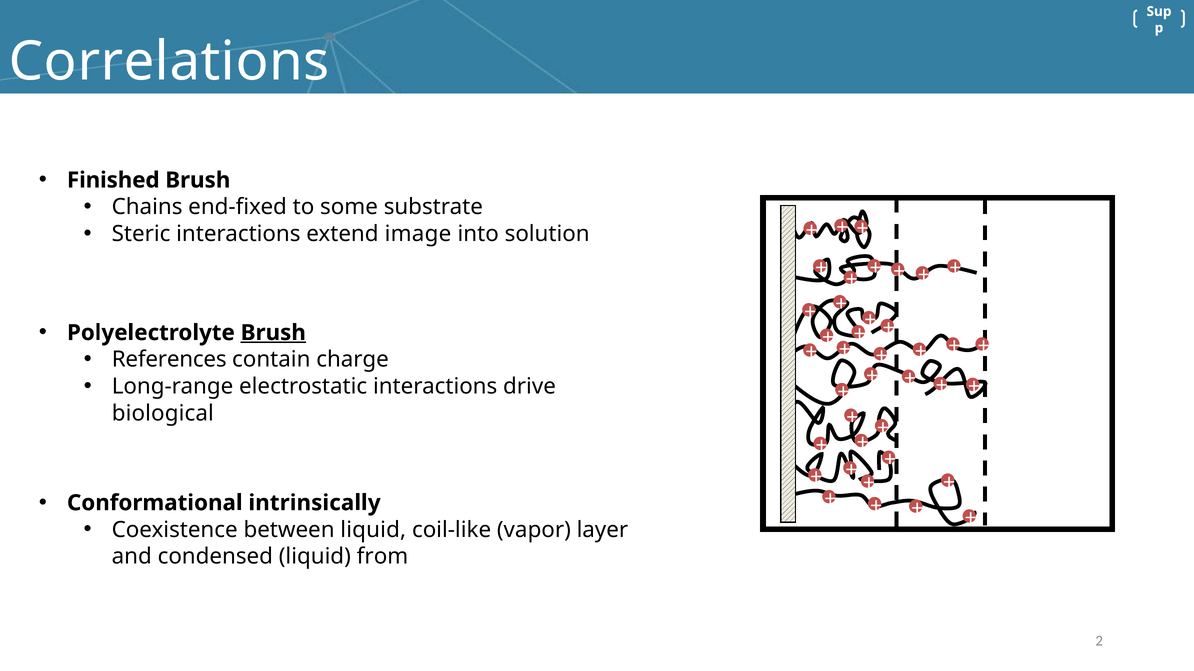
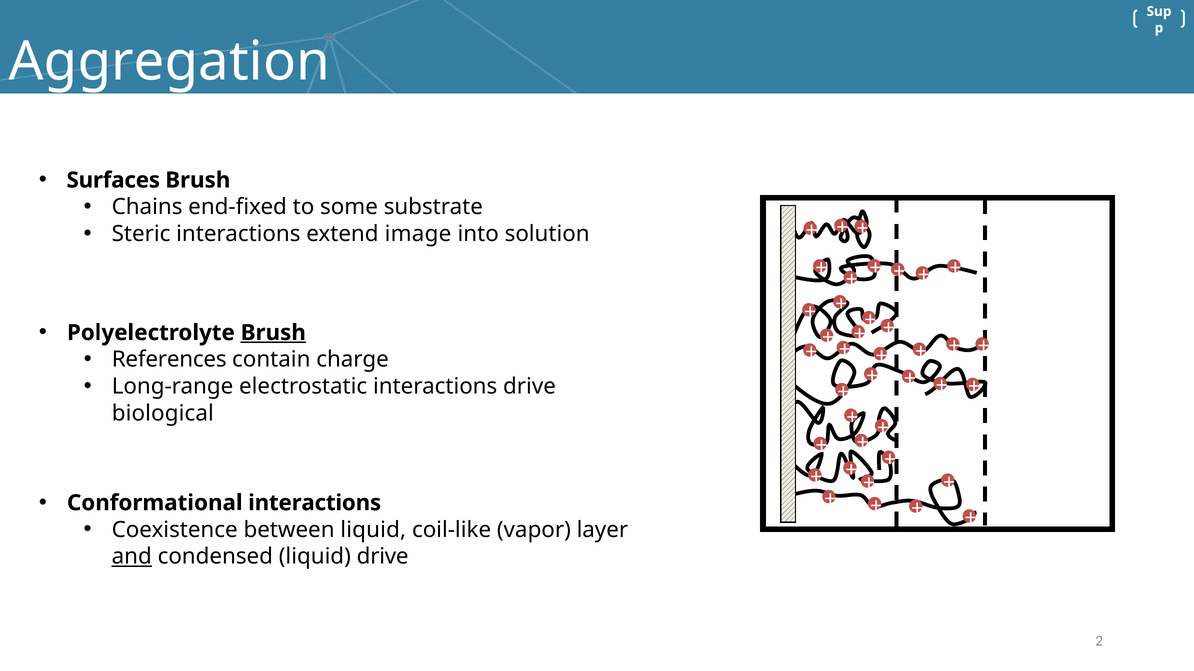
Correlations: Correlations -> Aggregation (169, 62)
Finished: Finished -> Surfaces (113, 180)
Conformational intrinsically: intrinsically -> interactions (315, 503)
and underline: none -> present (132, 557)
liquid from: from -> drive (383, 557)
